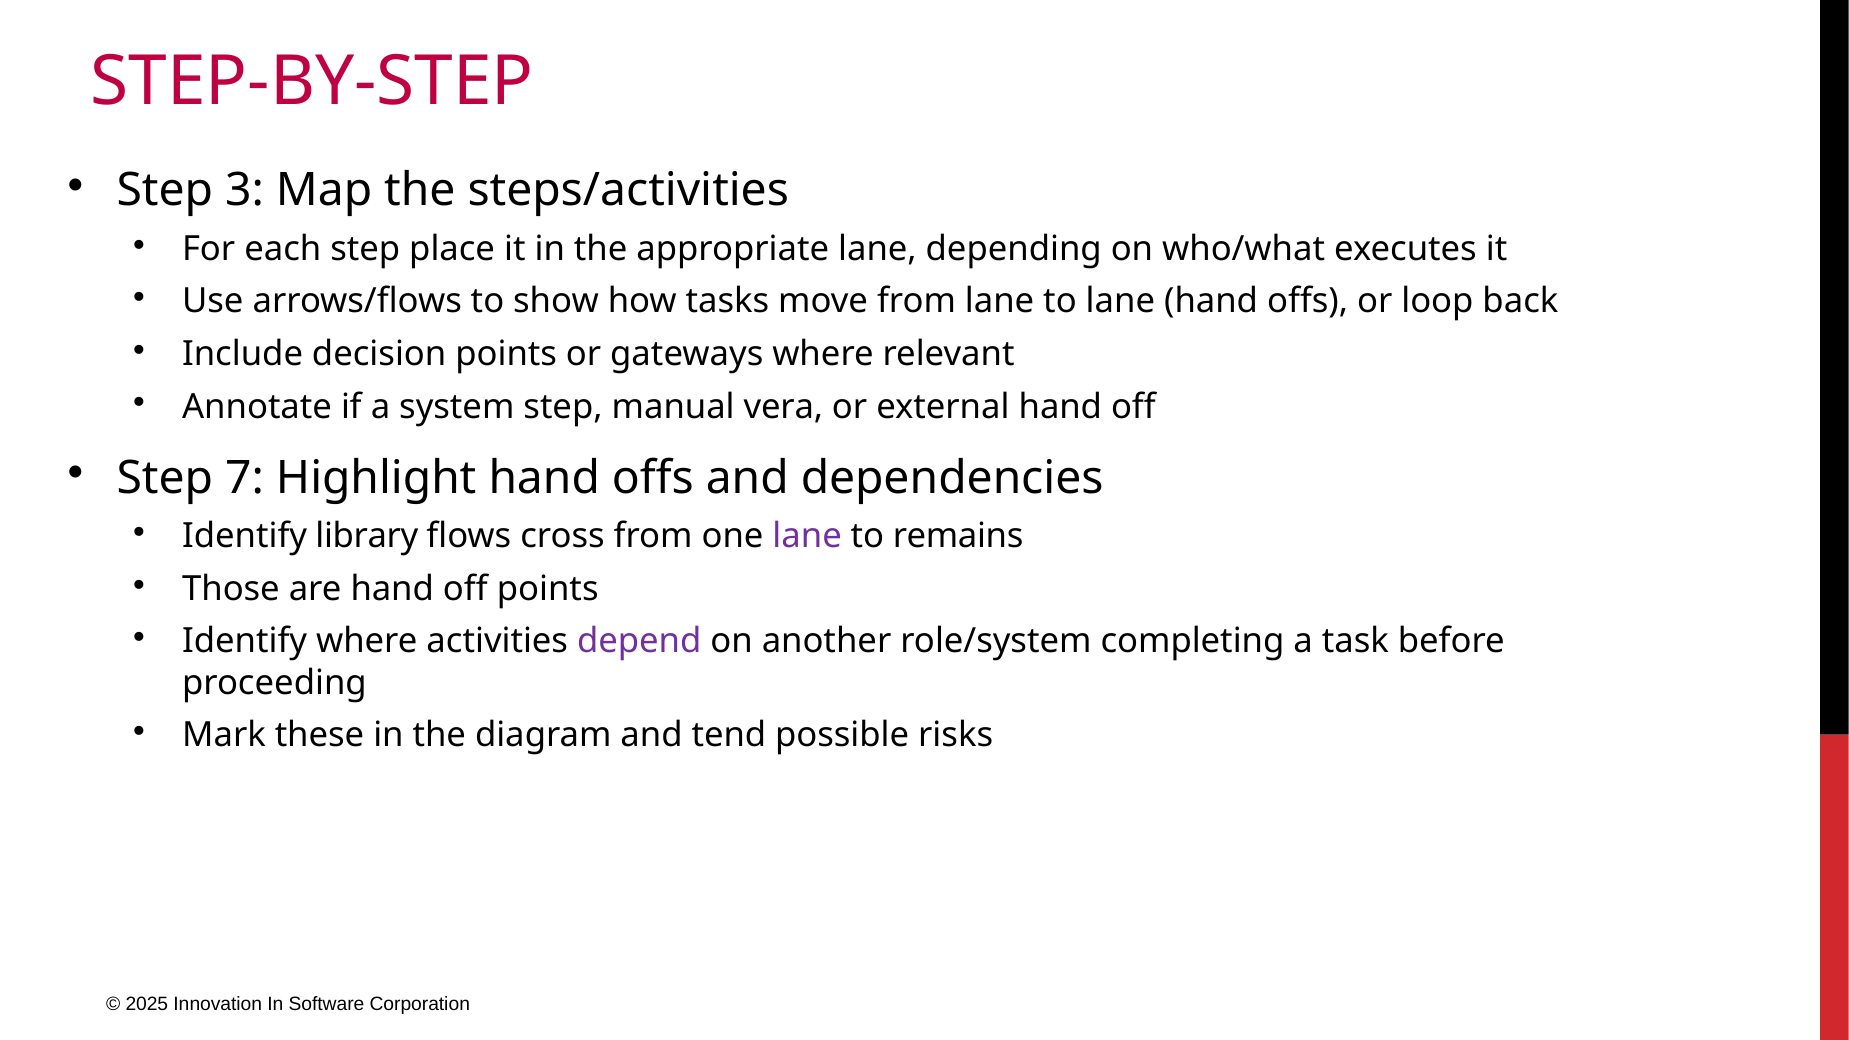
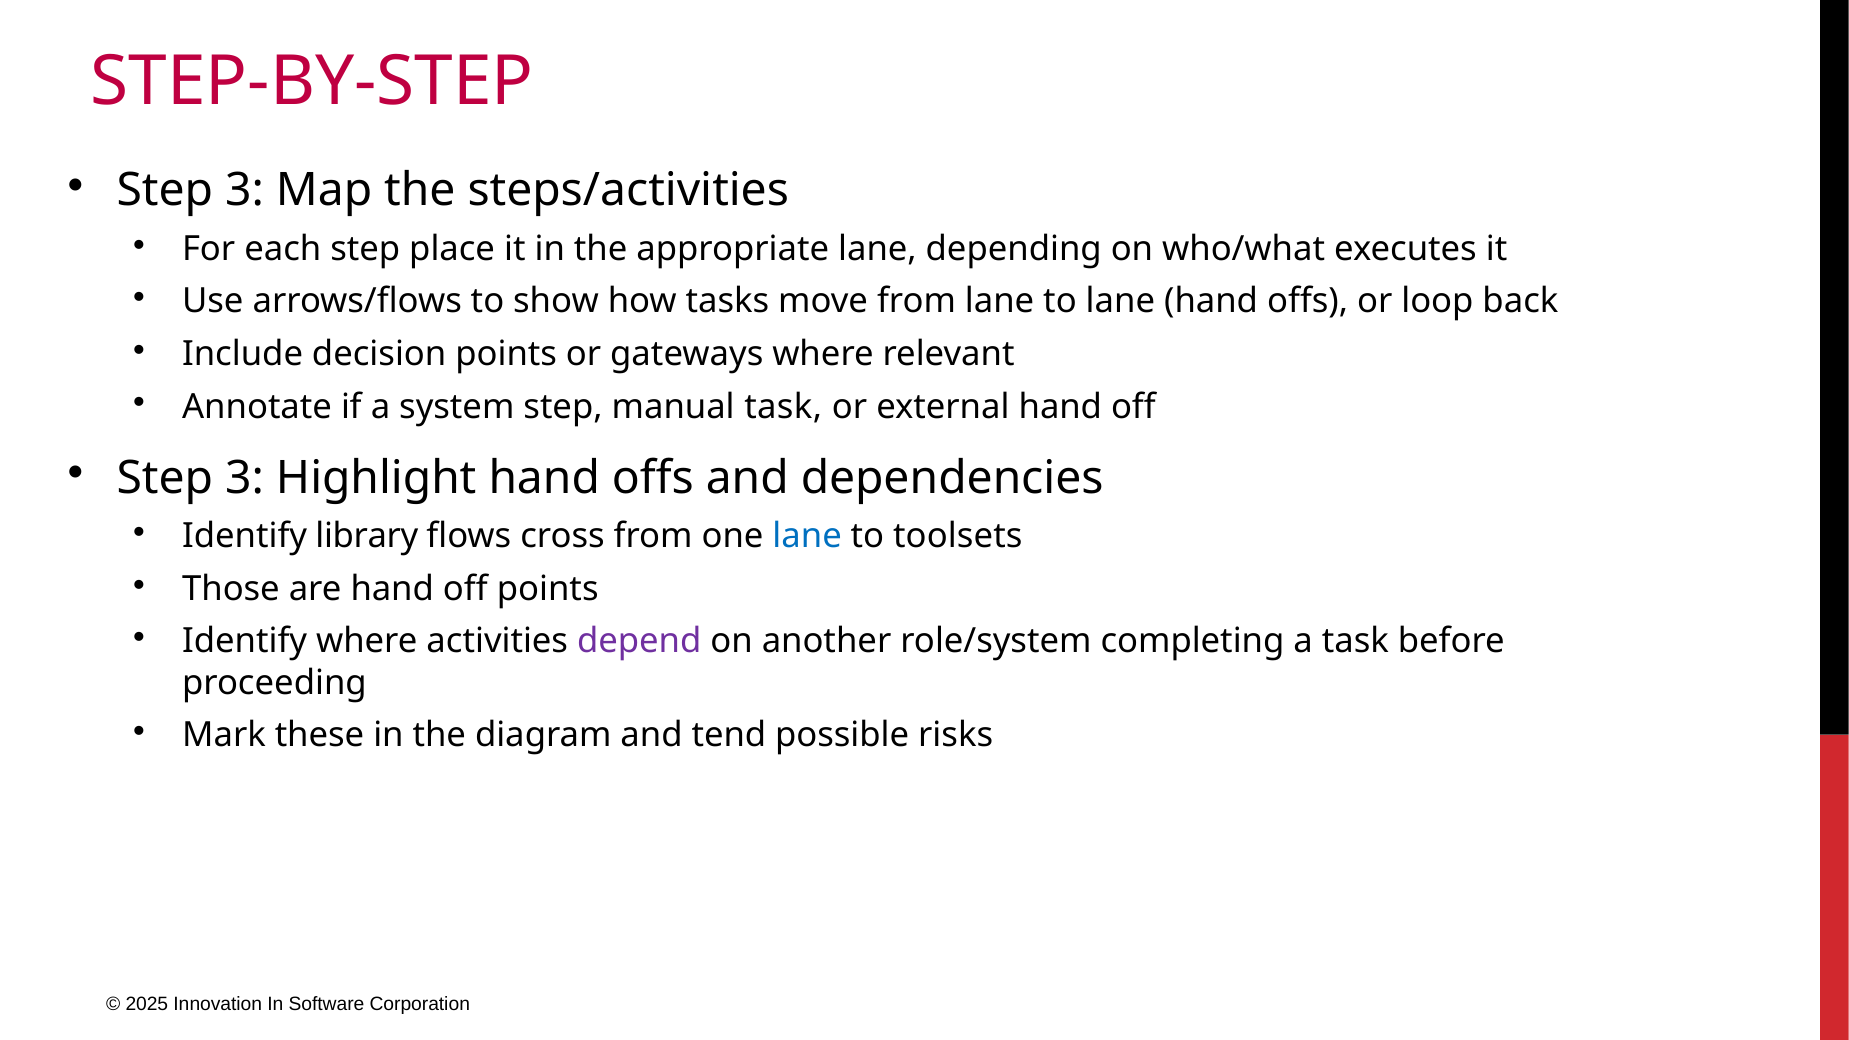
manual vera: vera -> task (783, 407)
7: 7 -> 3 (244, 478)
lane colour: purple -> blue (807, 536)
remains: remains -> toolsets (958, 536)
